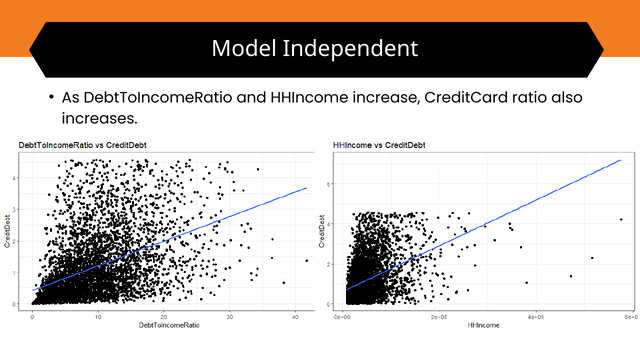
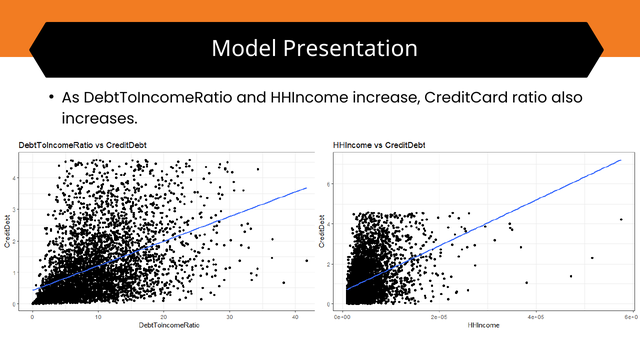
Independent: Independent -> Presentation (350, 49)
